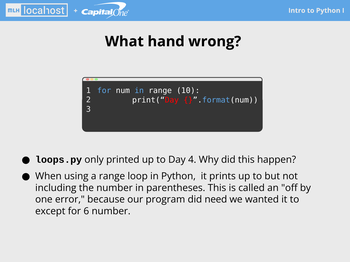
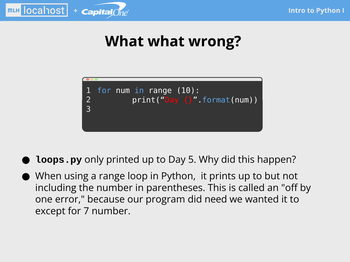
What hand: hand -> what (166, 42)
4: 4 -> 5 (192, 160)
6: 6 -> 7 (86, 212)
